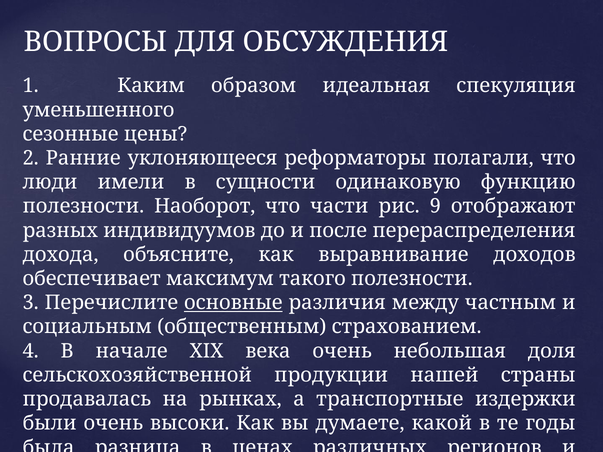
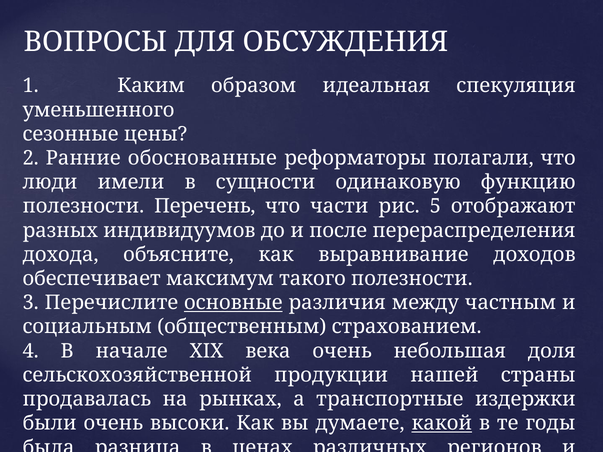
уклоняющееся: уклоняющееся -> обоснованные (202, 158)
Наоборот: Наоборот -> Перечень (205, 206)
9: 9 -> 5 (435, 206)
какой underline: none -> present (442, 424)
